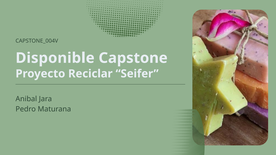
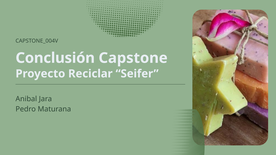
Disponible: Disponible -> Conclusión (55, 58)
